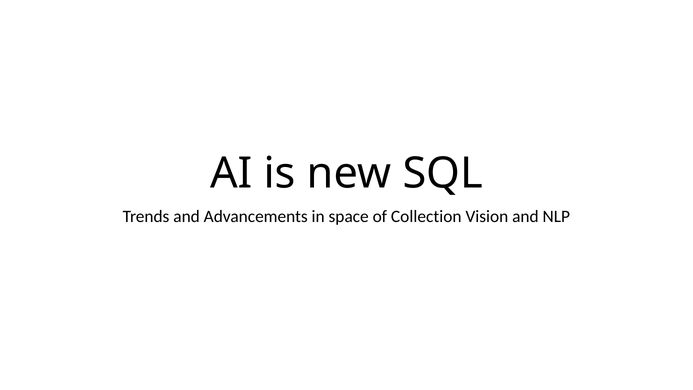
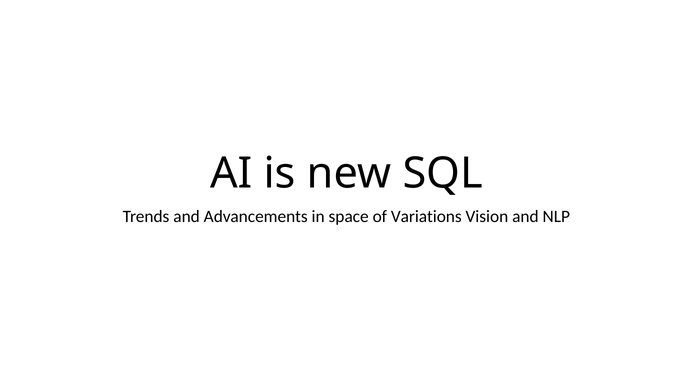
Collection: Collection -> Variations (426, 217)
